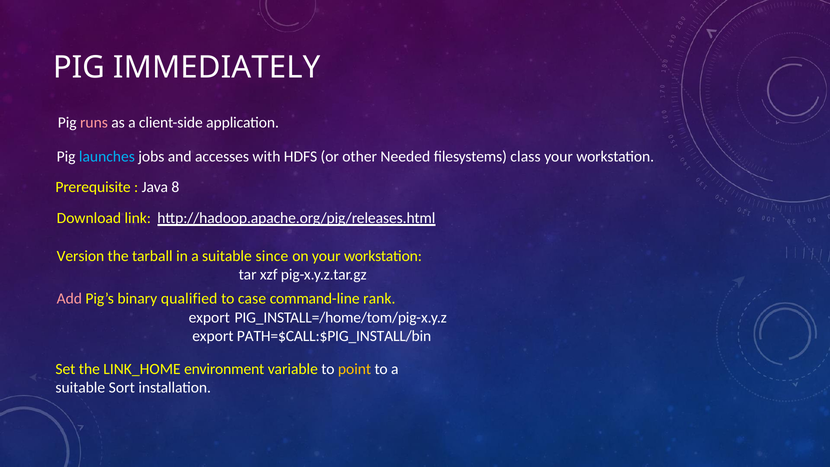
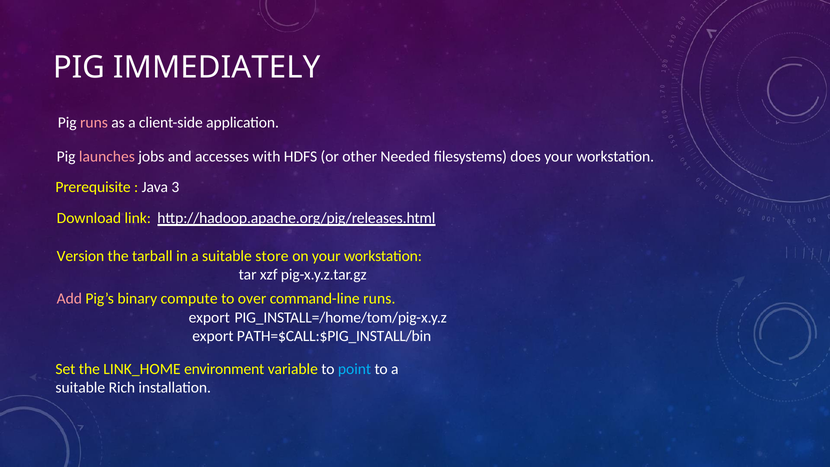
launches colour: light blue -> pink (107, 156)
class: class -> does (526, 156)
8: 8 -> 3 (175, 187)
since: since -> store (272, 256)
qualified: qualified -> compute (189, 299)
case: case -> over (252, 299)
command-line rank: rank -> runs (379, 299)
point colour: yellow -> light blue (355, 369)
Sort: Sort -> Rich (122, 388)
